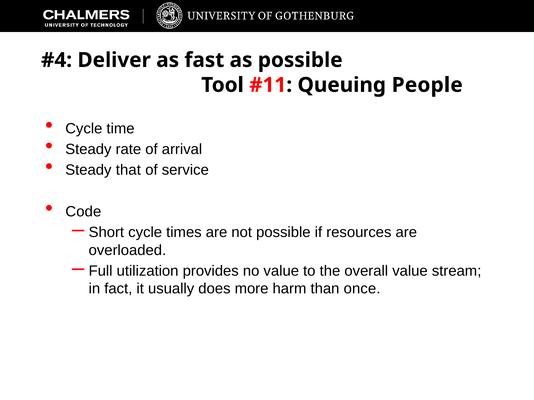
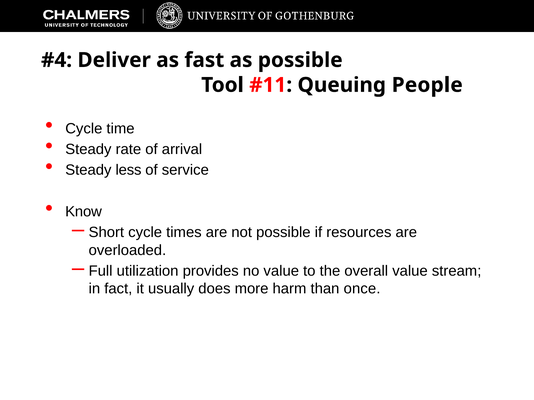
that: that -> less (128, 170)
Code: Code -> Know (84, 212)
